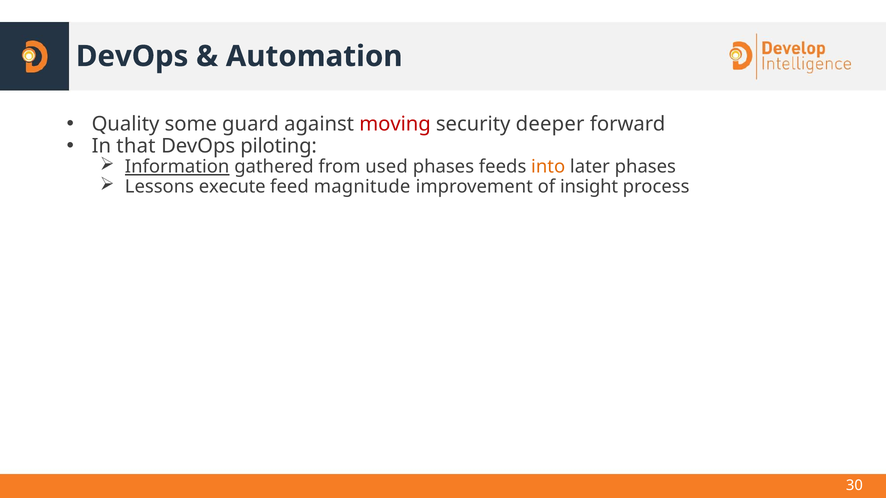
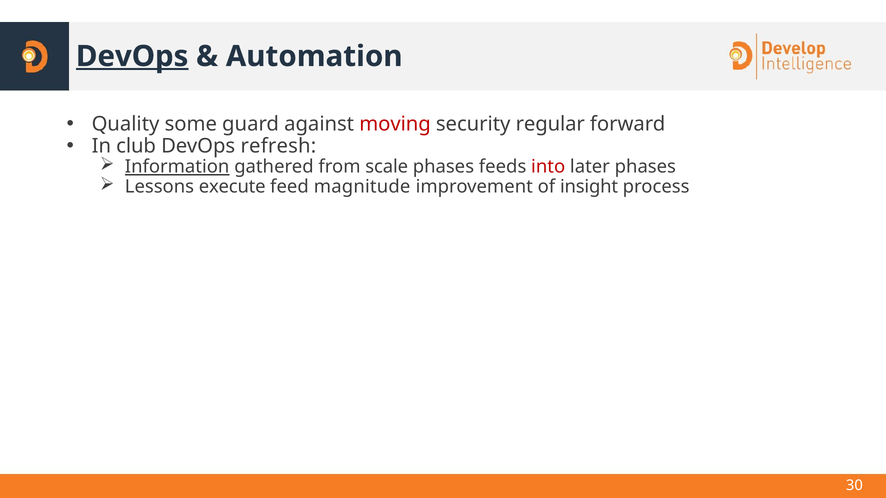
DevOps underline: none -> present (132, 56)
deeper: deeper -> regular (550, 124)
that: that -> club (136, 146)
piloting: piloting -> refresh (278, 146)
used: used -> scale (387, 167)
into colour: orange -> red (548, 167)
